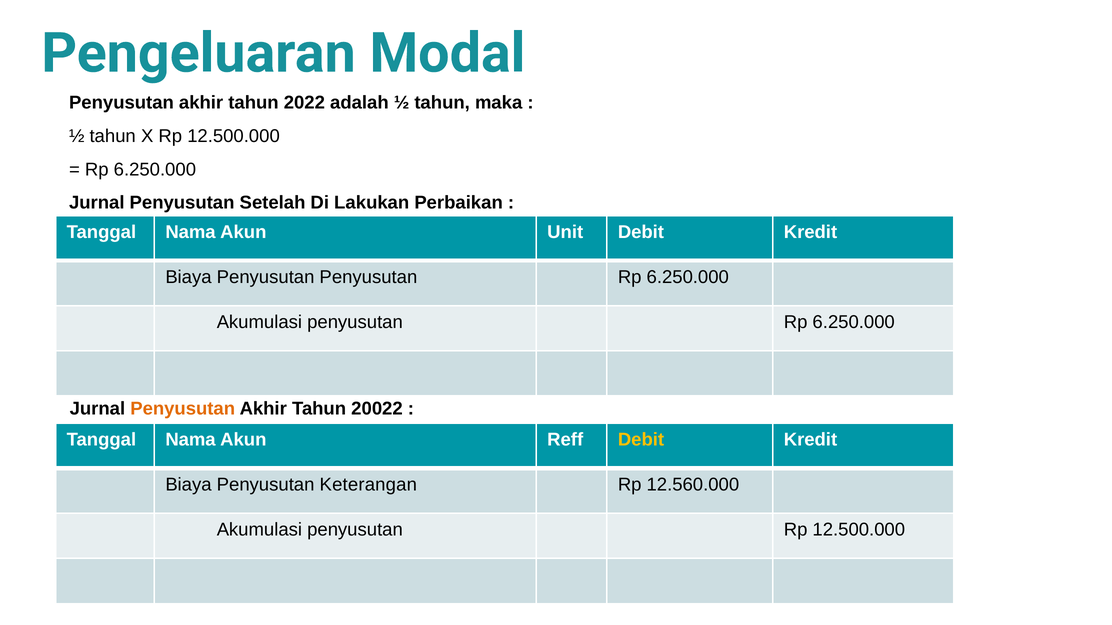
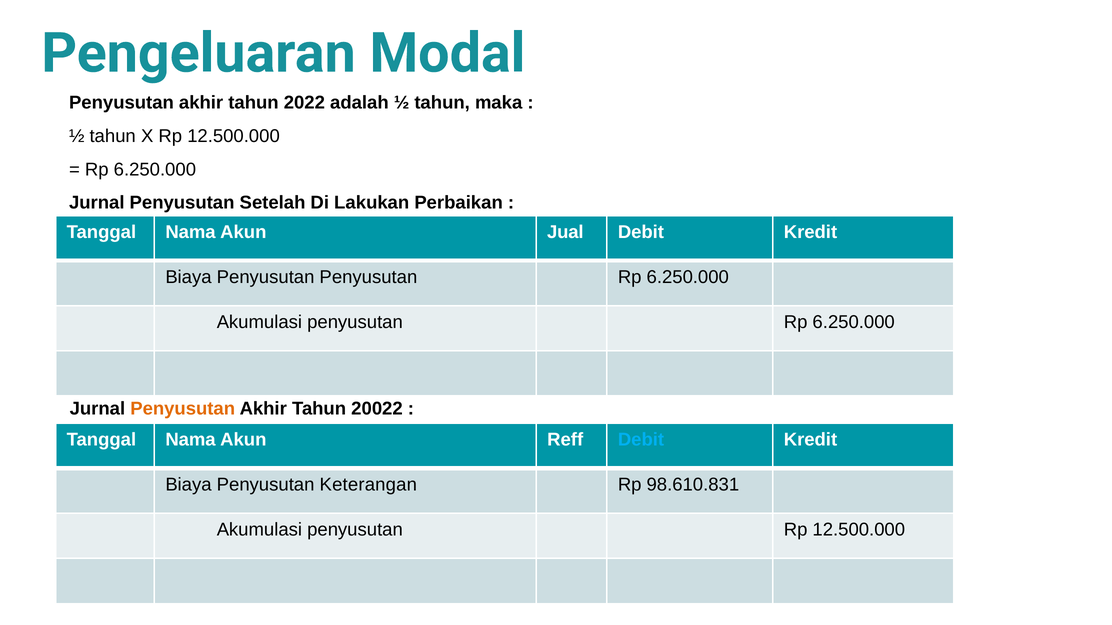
Unit: Unit -> Jual (565, 232)
Debit colour: yellow -> light blue (641, 440)
12.560.000: 12.560.000 -> 98.610.831 (693, 485)
